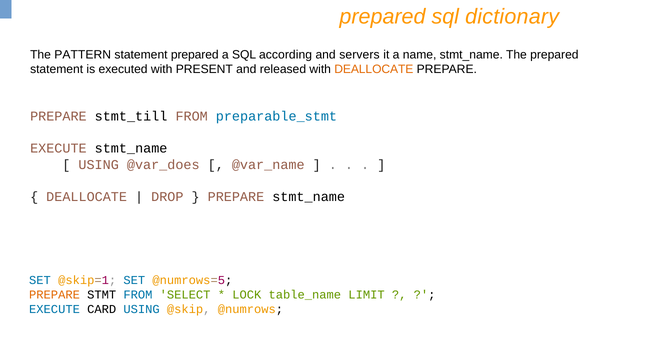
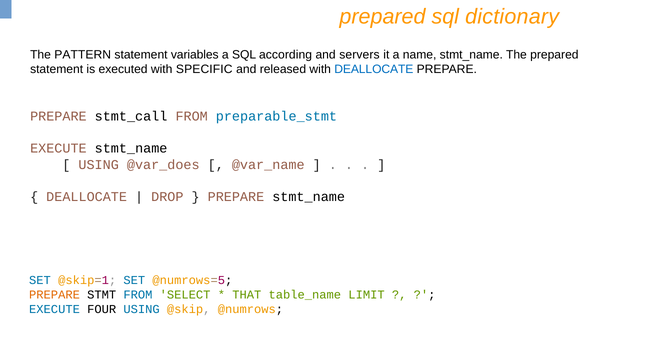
statement prepared: prepared -> variables (195, 55)
PRESENT: PRESENT -> SPECIFIC (204, 69)
DEALLOCATE colour: orange -> blue (374, 69)
stmt_till: stmt_till -> stmt_call (131, 116)
LOCK: LOCK -> THAT (247, 295)
CARD: CARD -> FOUR (102, 309)
